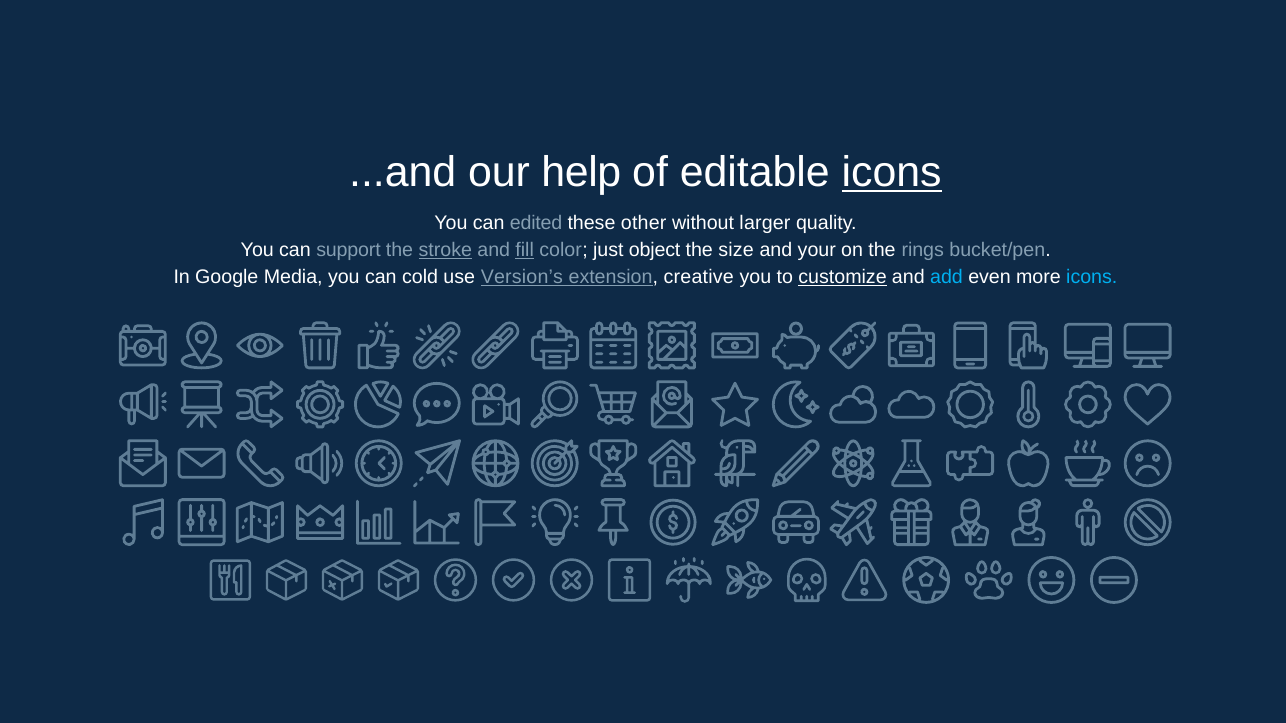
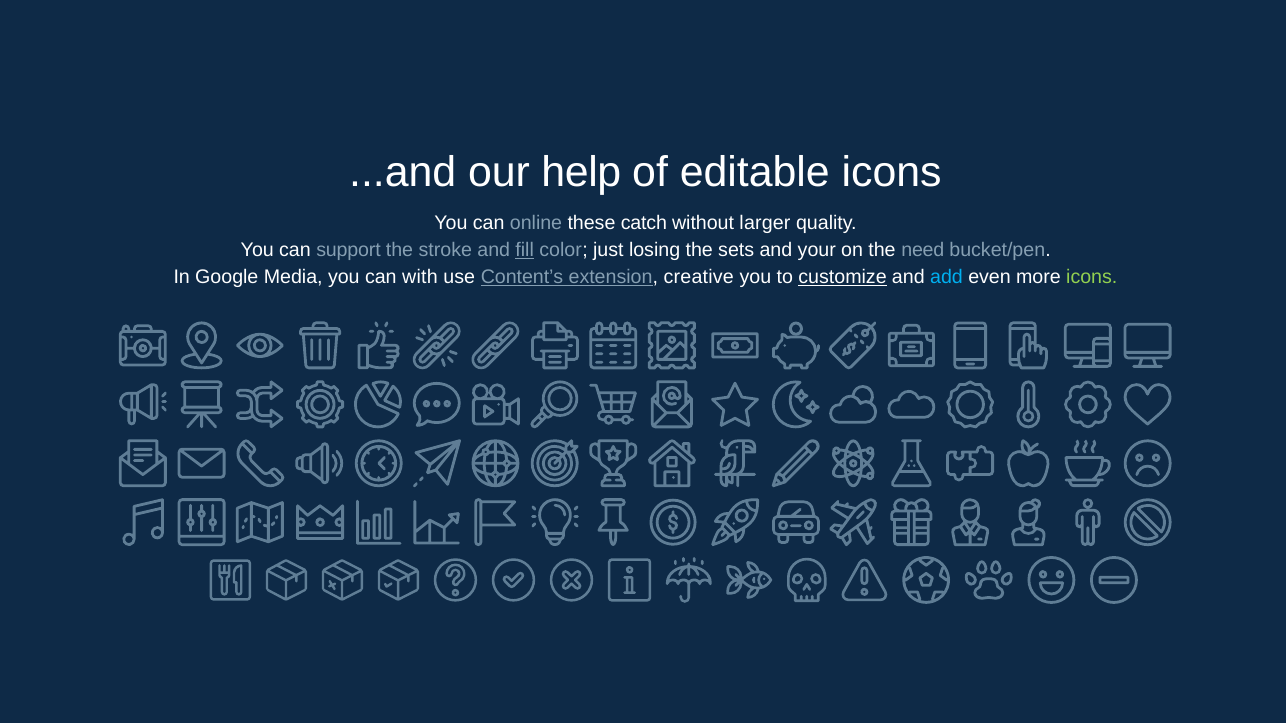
icons underline: present -> none (892, 173)
edited: edited -> online (536, 223)
other: other -> catch (644, 223)
stroke underline: present -> none (445, 250)
object: object -> losing (655, 250)
size: size -> sets (736, 250)
rings: rings -> need (923, 250)
cold: cold -> with (420, 277)
Version’s: Version’s -> Content’s (522, 277)
icons colour: light blue -> light green (1092, 277)
